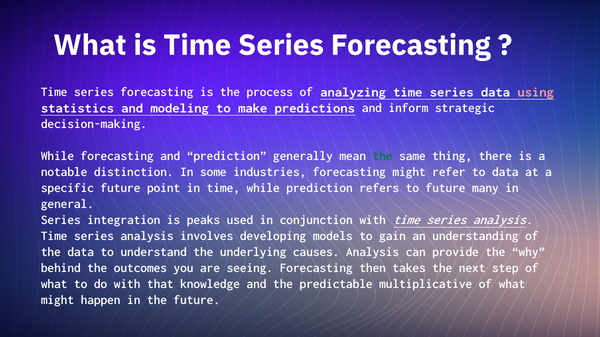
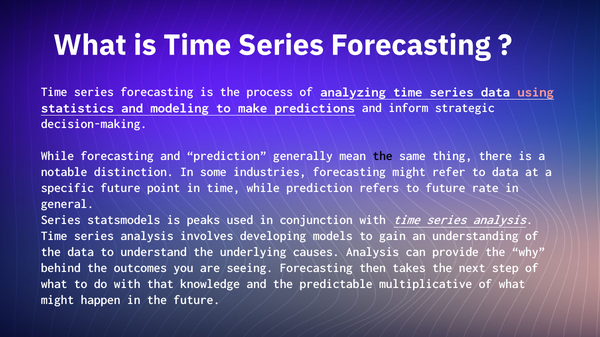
the colour: green -> black (383, 156)
many: many -> rate (485, 188)
integration: integration -> statsmodels (124, 220)
